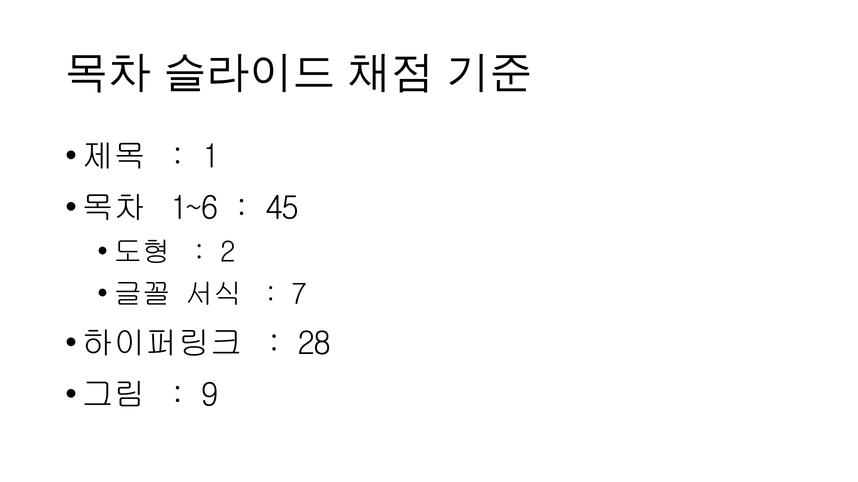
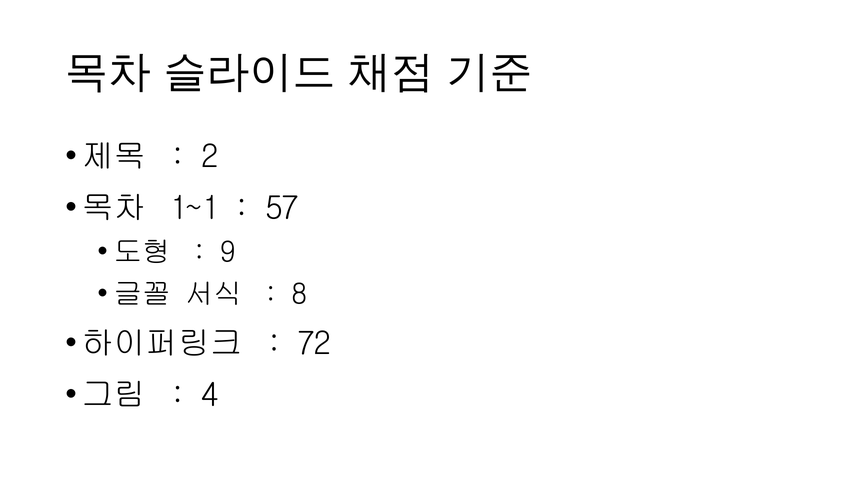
1: 1 -> 2 (210, 157)
1~6: 1~6 -> 1~1 (194, 208)
45: 45 -> 57 (282, 208)
2: 2 -> 9 (228, 253)
7: 7 -> 8 (299, 295)
28: 28 -> 72 (314, 344)
9: 9 -> 4 (210, 396)
